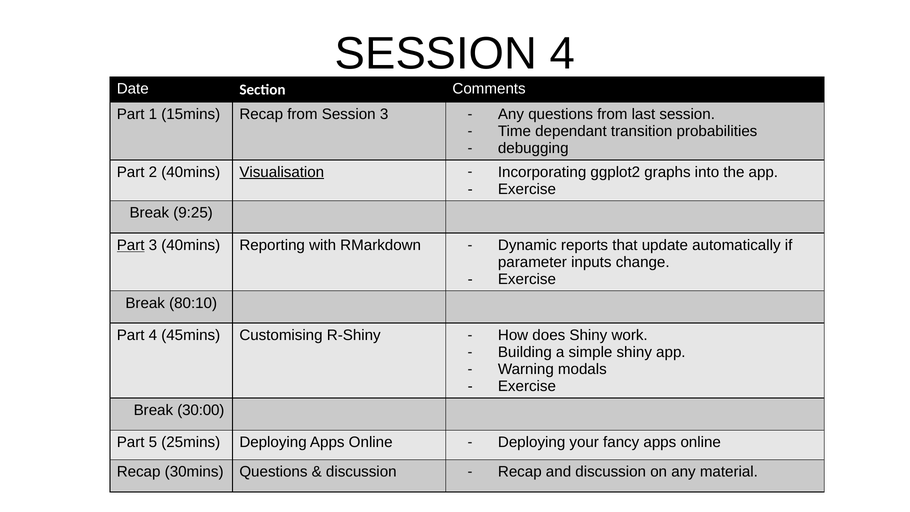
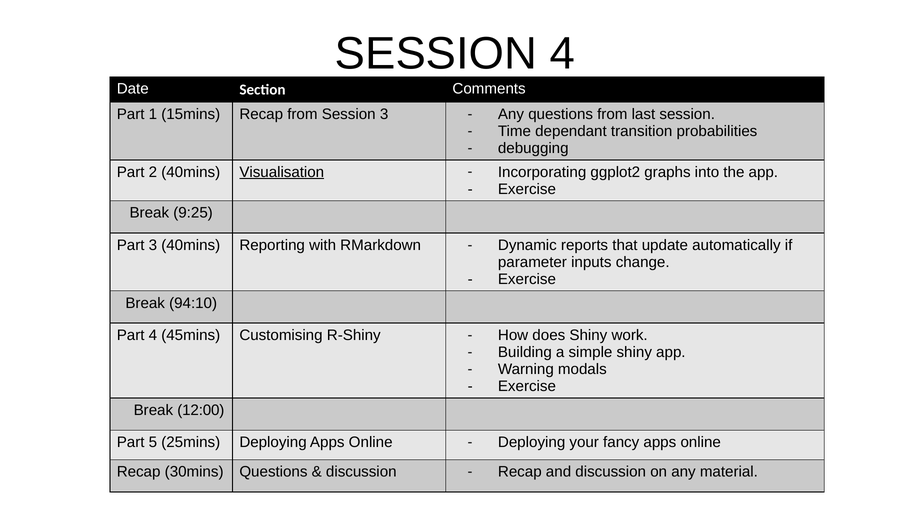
Part underline: present -> none (131, 245)
80:10: 80:10 -> 94:10 (193, 303)
30:00: 30:00 -> 12:00 (201, 410)
